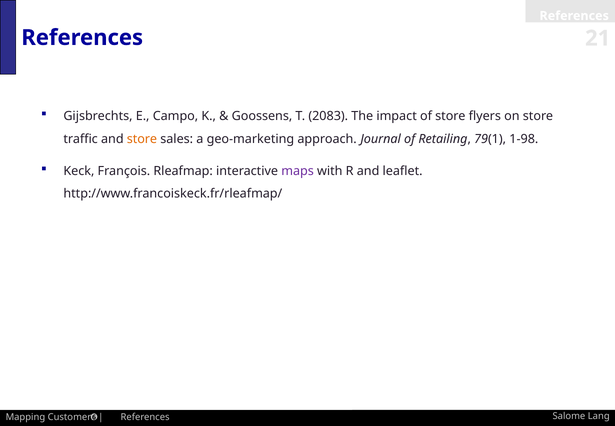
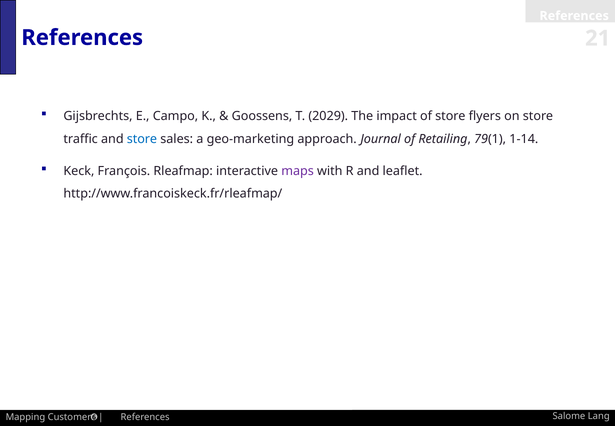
2083: 2083 -> 2029 (328, 116)
store colour: orange -> blue (142, 139)
1-98: 1-98 -> 1-14 (524, 139)
